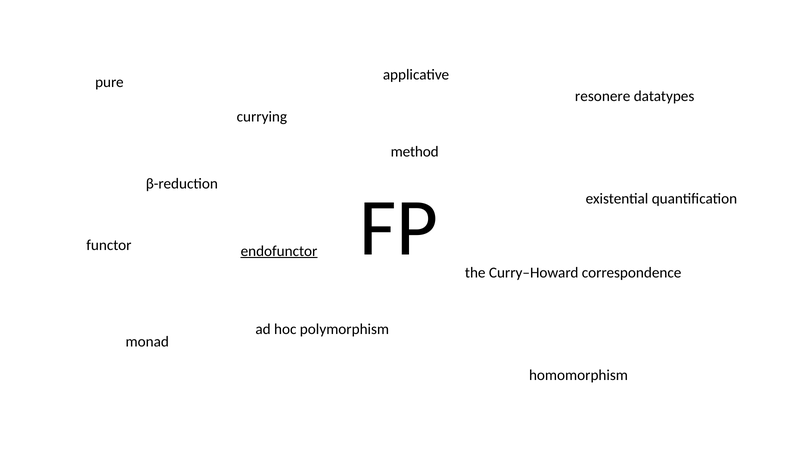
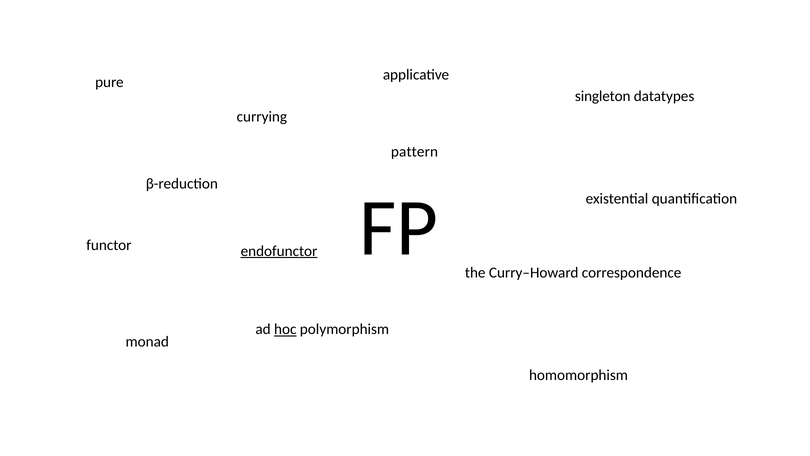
resonere: resonere -> singleton (603, 96)
method: method -> pattern (415, 152)
hoc underline: none -> present (285, 329)
